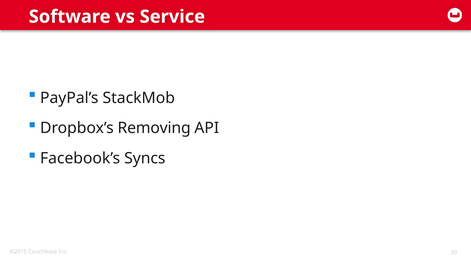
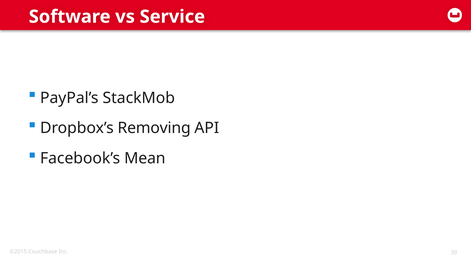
Syncs: Syncs -> Mean (145, 158)
